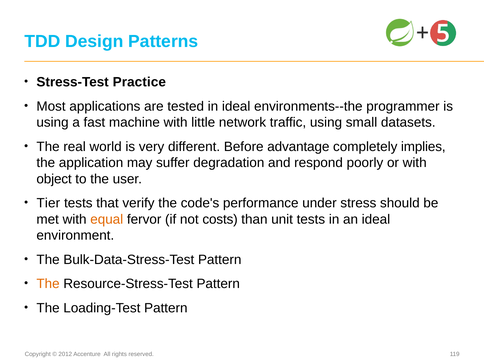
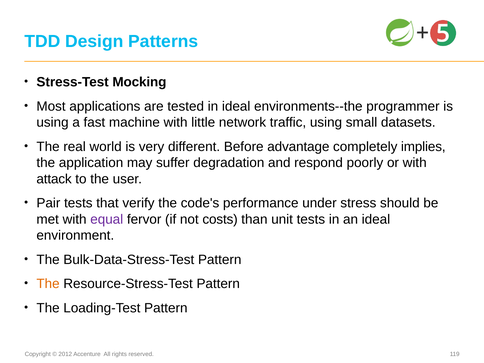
Practice: Practice -> Mocking (139, 82)
object: object -> attack (54, 179)
Tier: Tier -> Pair (48, 203)
equal colour: orange -> purple (107, 219)
